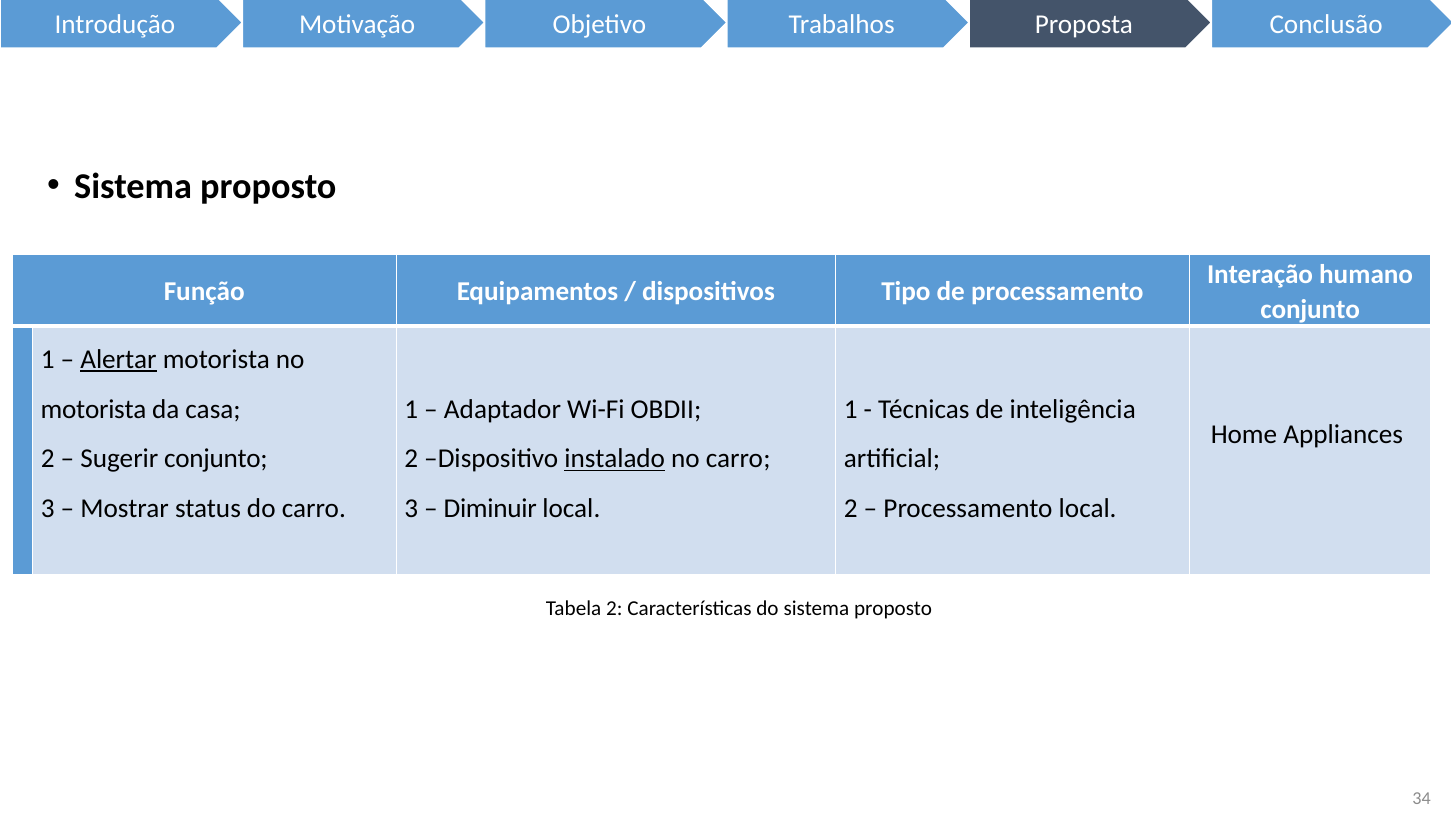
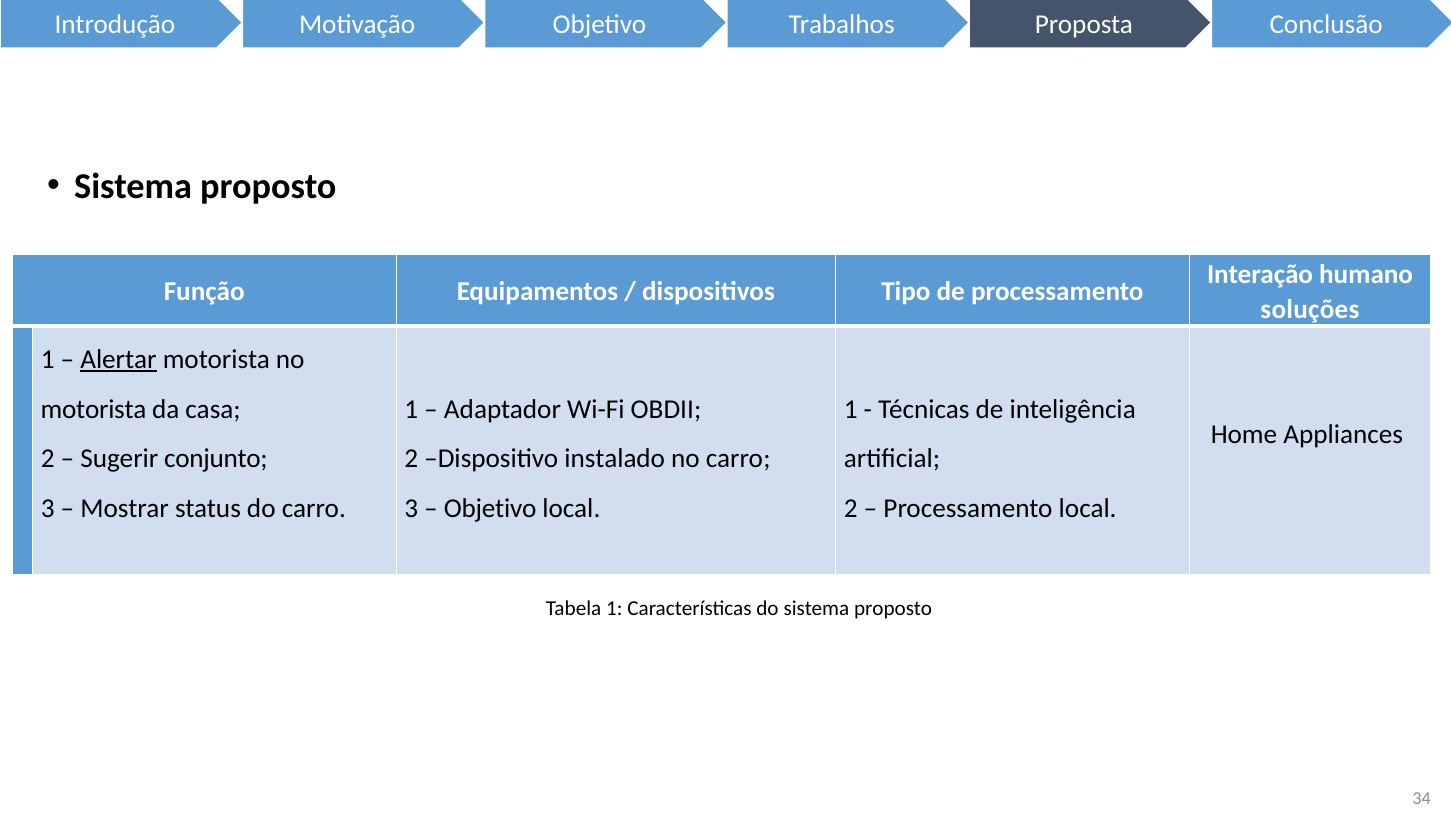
conjunto: conjunto -> soluções (1310, 310)
instalado underline: present -> none (615, 459)
Diminuir: Diminuir -> Objetivo (490, 509)
Tabela 2: 2 -> 1 (614, 608)
